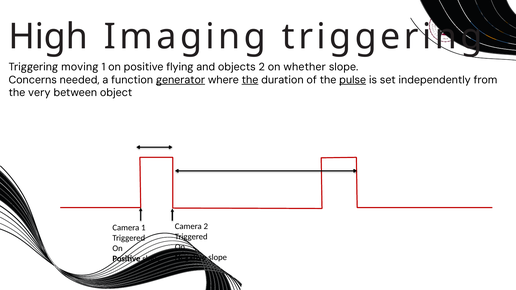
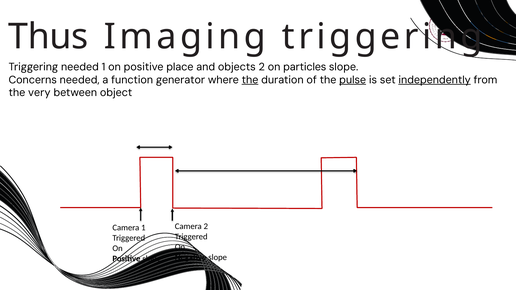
High: High -> Thus (48, 37)
Triggering moving: moving -> needed (80, 67)
flying: flying -> place (180, 67)
whether: whether -> particles (305, 67)
generator underline: present -> none (181, 80)
independently underline: none -> present (435, 80)
